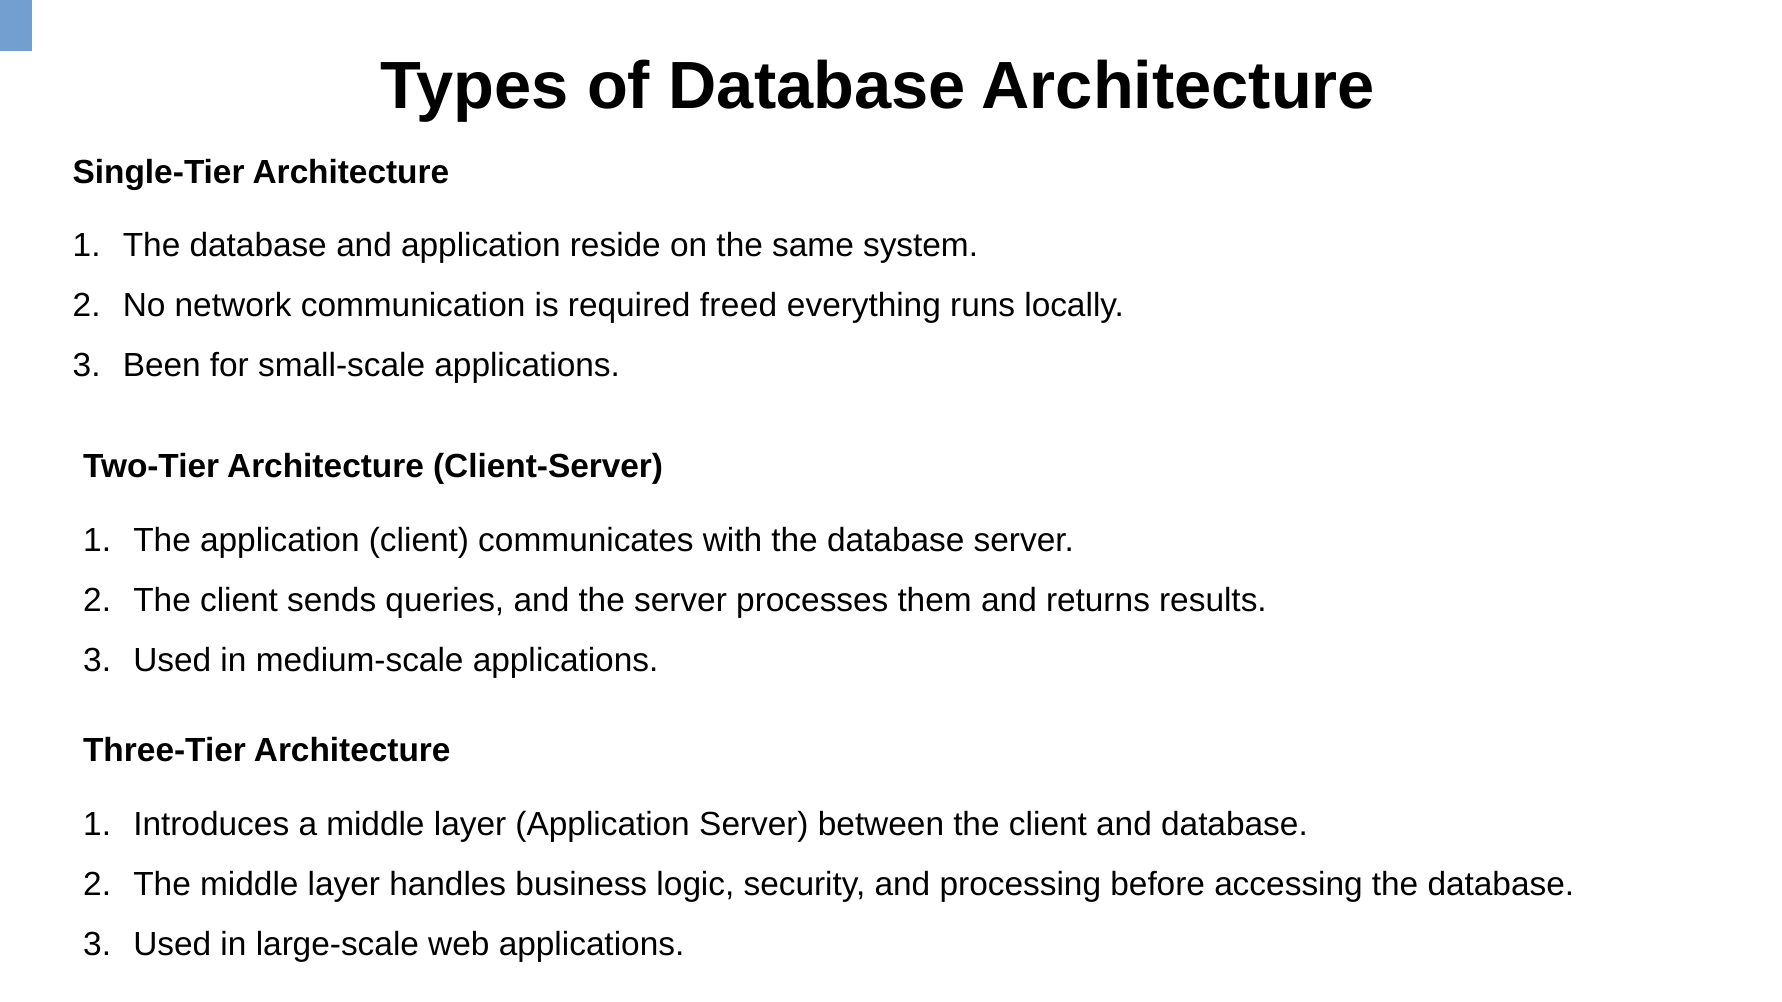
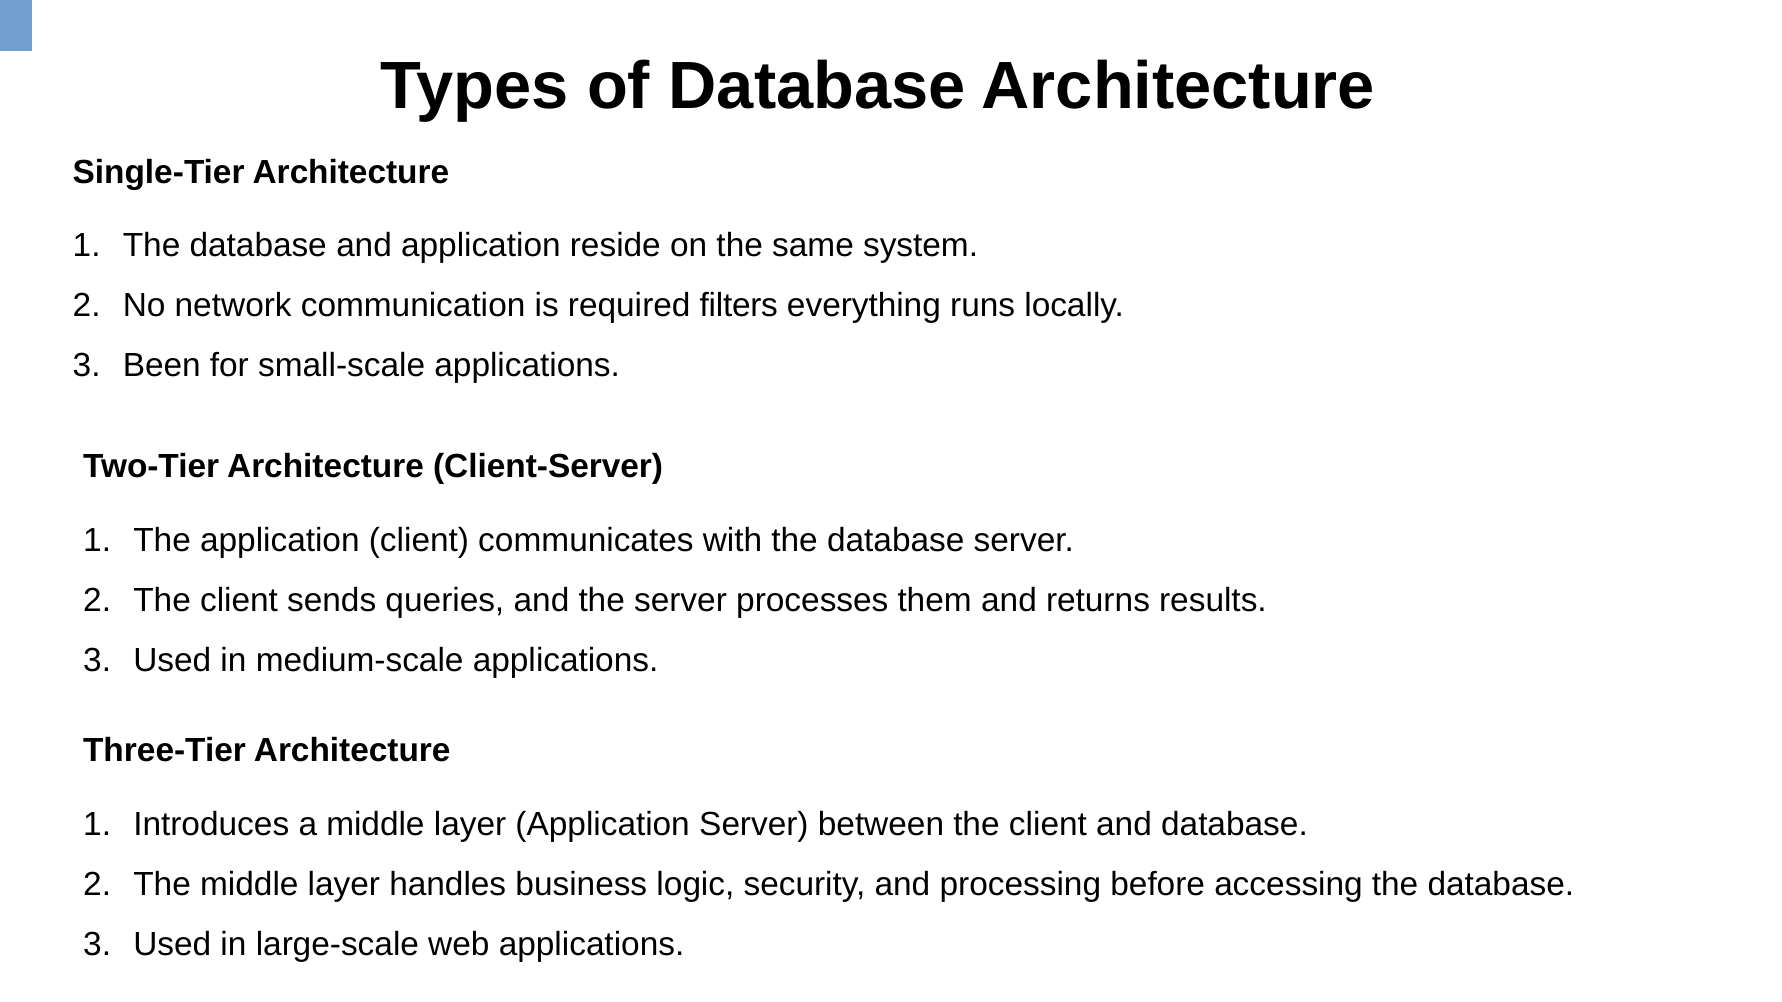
freed: freed -> filters (739, 306)
